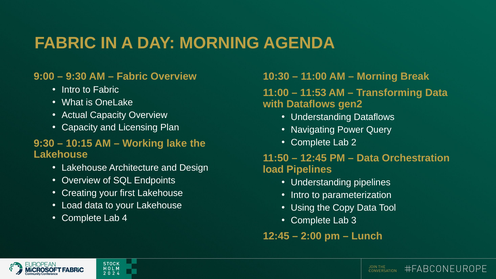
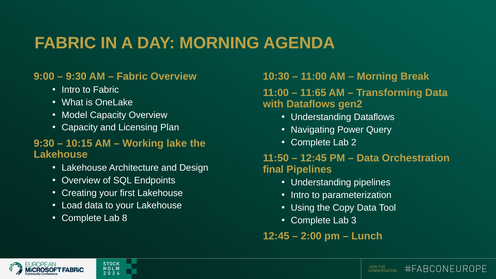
11:53: 11:53 -> 11:65 (313, 93)
Actual: Actual -> Model (74, 115)
load: load -> final (273, 169)
4: 4 -> 8 (125, 218)
